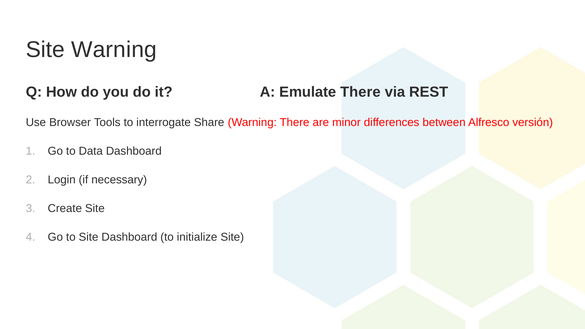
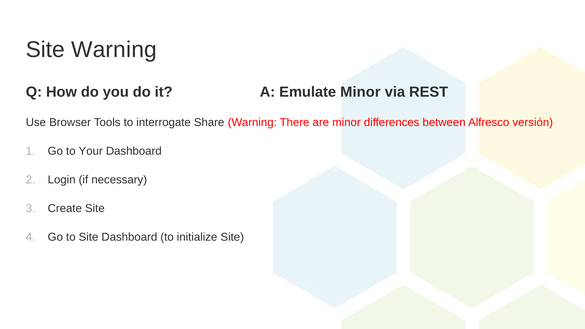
Emulate There: There -> Minor (360, 92)
Data: Data -> Your (91, 151)
